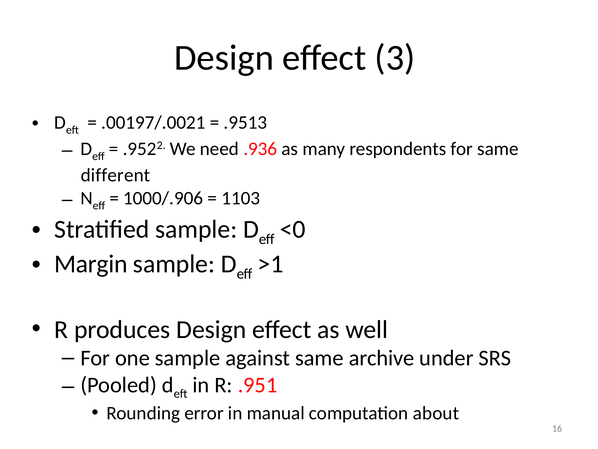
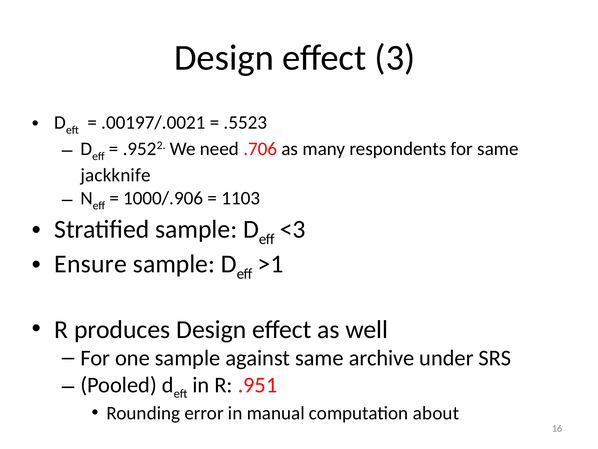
.9513: .9513 -> .5523 (245, 122)
.936: .936 -> .706 (260, 149)
different: different -> jackknife (116, 175)
<0: <0 -> <3 (293, 229)
Margin: Margin -> Ensure (91, 264)
